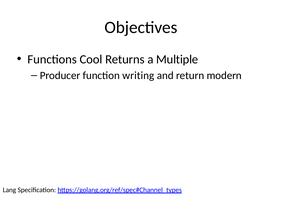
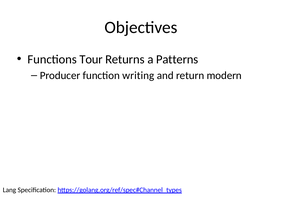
Cool: Cool -> Tour (91, 59)
Multiple: Multiple -> Patterns (177, 59)
